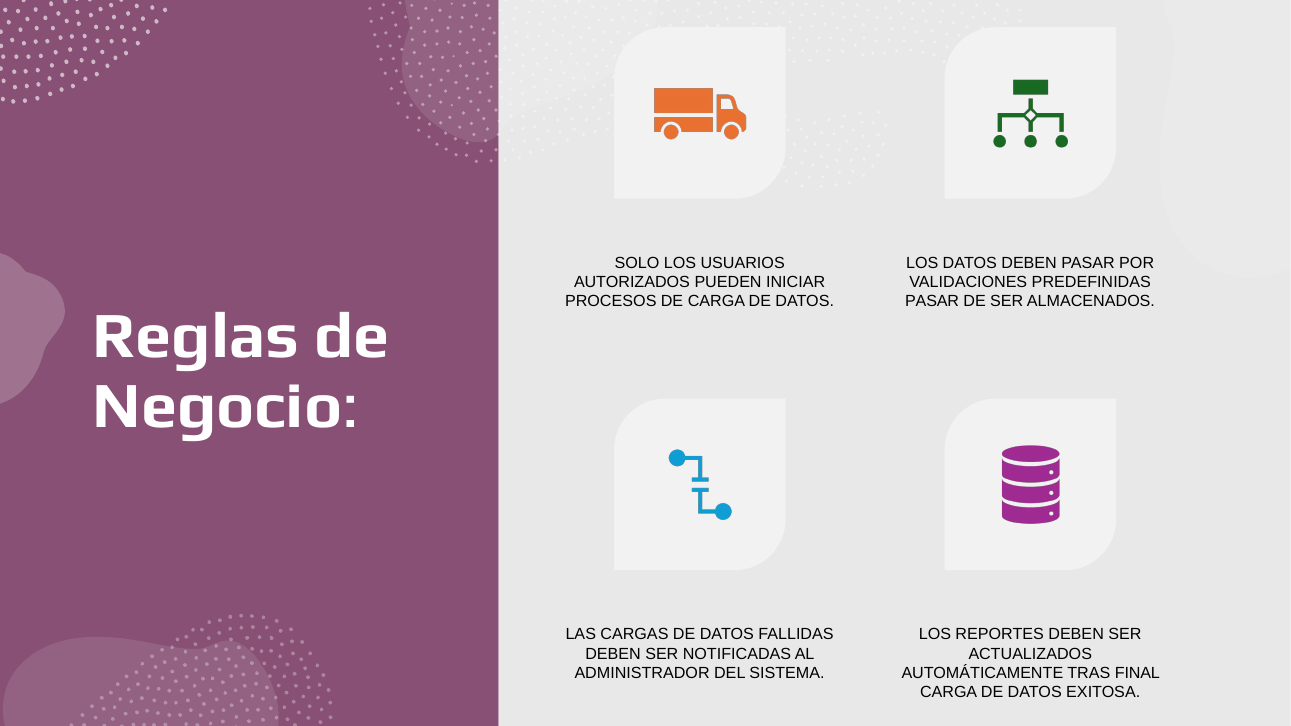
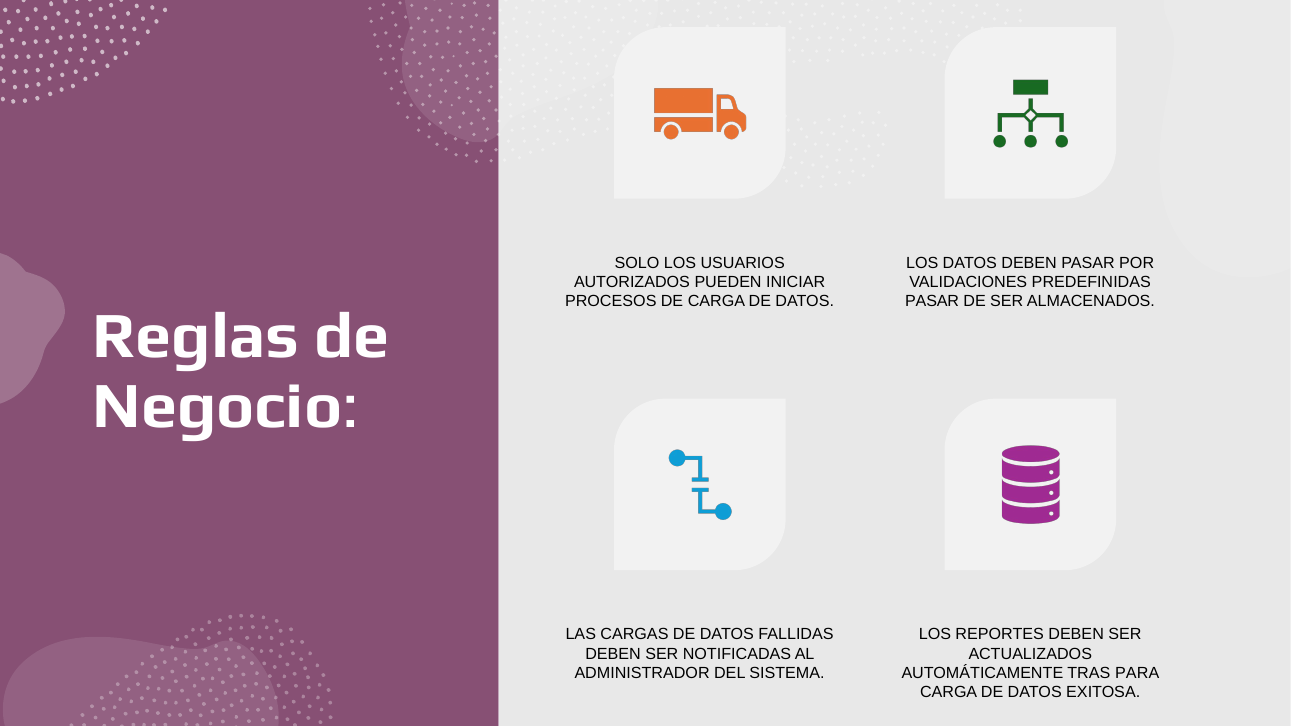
FINAL: FINAL -> PARA (1137, 673)
